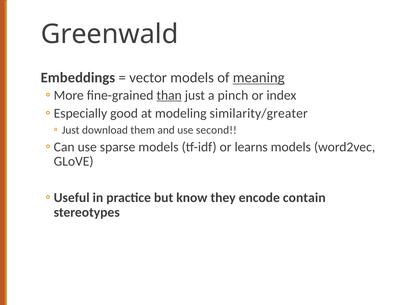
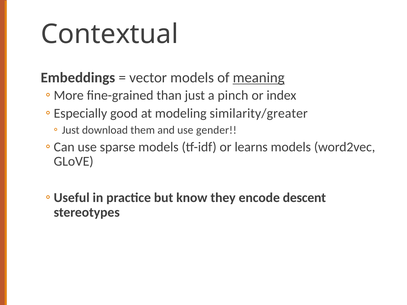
Greenwald: Greenwald -> Contextual (110, 34)
than underline: present -> none (169, 95)
second: second -> gender (216, 130)
contain: contain -> descent (304, 198)
